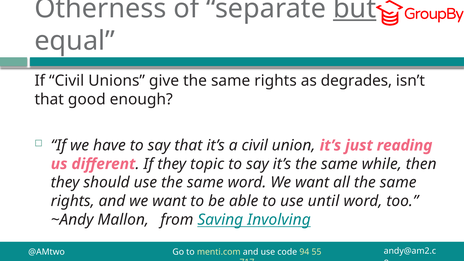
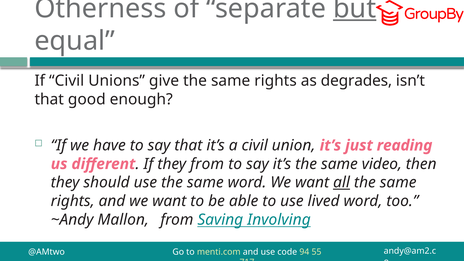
they topic: topic -> from (207, 164)
while: while -> video (382, 164)
all underline: none -> present (342, 183)
until: until -> lived (324, 201)
